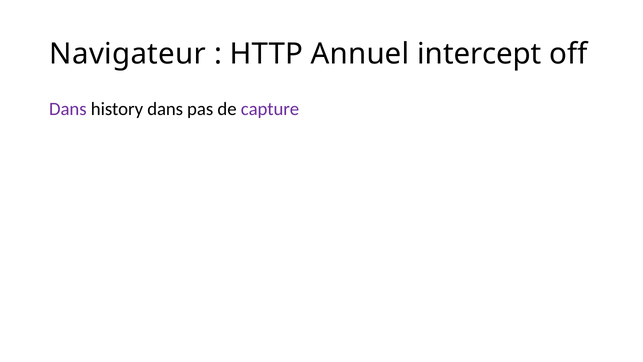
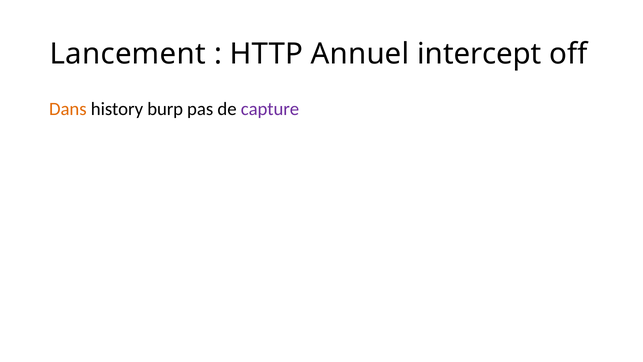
Navigateur: Navigateur -> Lancement (128, 54)
Dans colour: purple -> orange (68, 109)
history dans: dans -> burp (165, 109)
